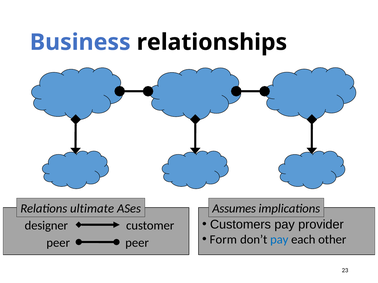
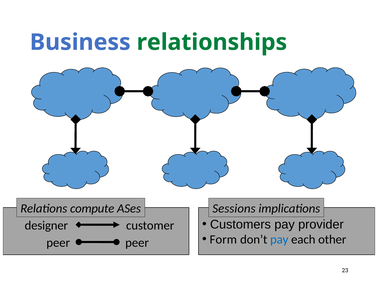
relationships colour: black -> green (212, 42)
ultimate: ultimate -> compute (92, 209)
Assumes: Assumes -> Sessions (234, 209)
